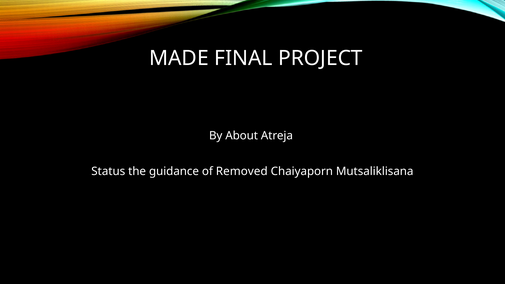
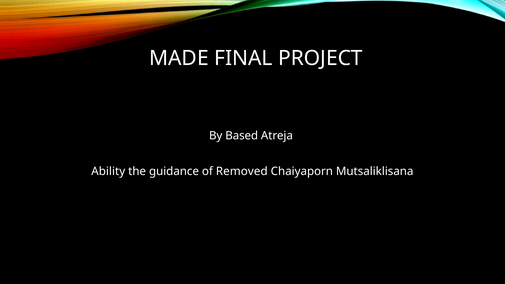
About: About -> Based (242, 136)
Status: Status -> Ability (108, 171)
